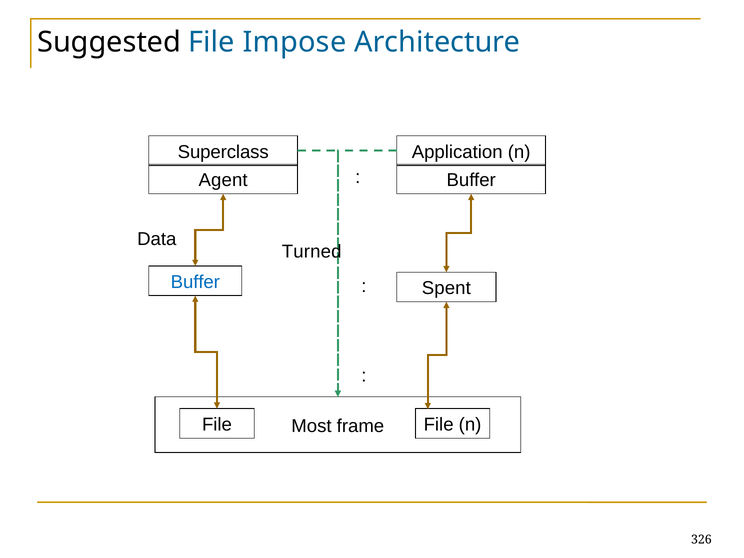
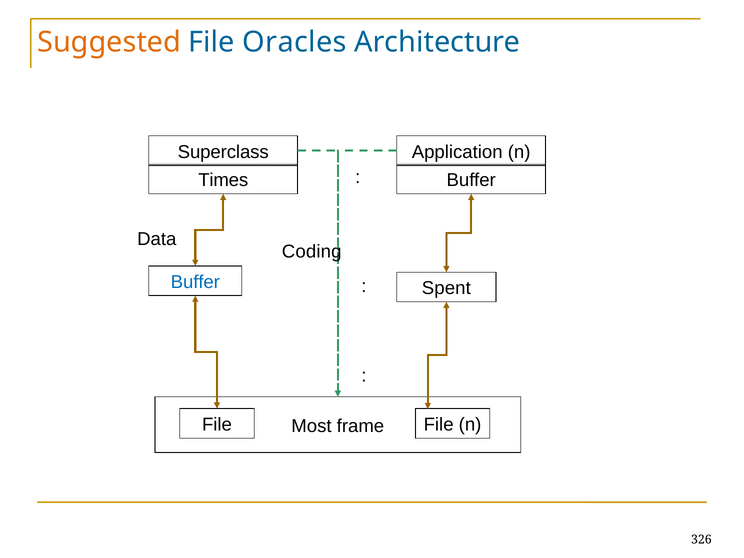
Suggested colour: black -> orange (109, 42)
Impose: Impose -> Oracles (295, 42)
Agent: Agent -> Times (223, 180)
Turned: Turned -> Coding (312, 252)
